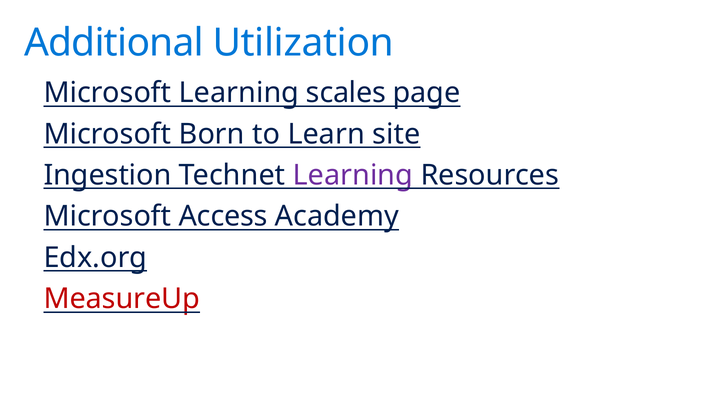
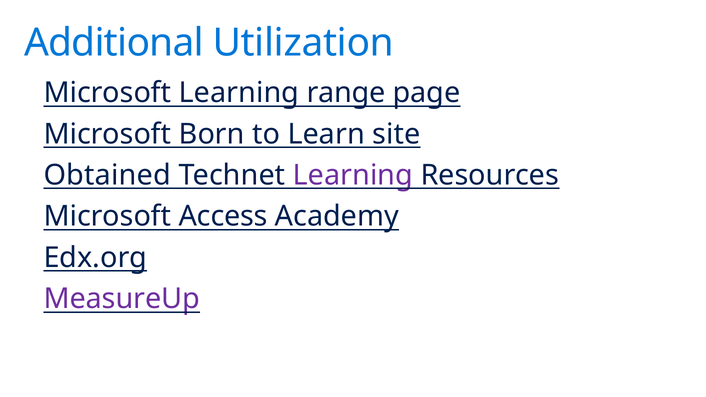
scales: scales -> range (346, 93)
Ingestion: Ingestion -> Obtained (107, 175)
MeasureUp colour: red -> purple (122, 299)
